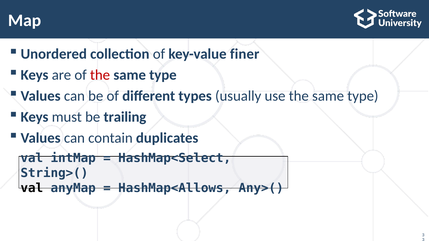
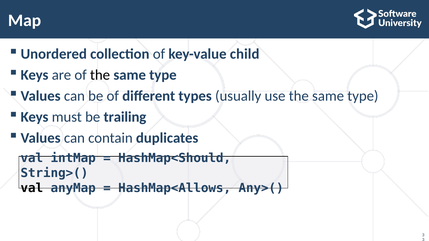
finer: finer -> child (245, 54)
the colour: red -> black (100, 75)
HashMap<Select: HashMap<Select -> HashMap<Should (175, 158)
